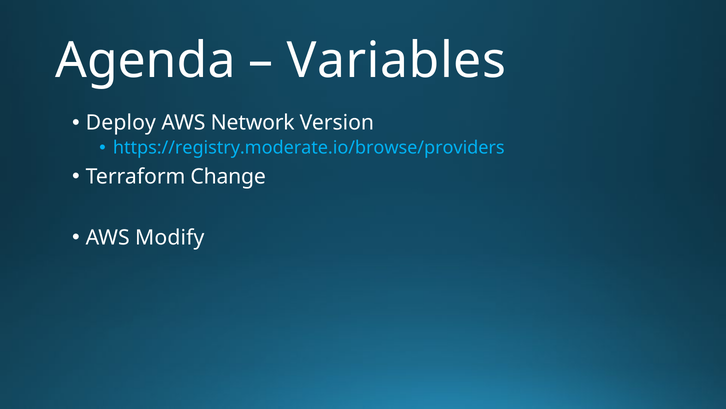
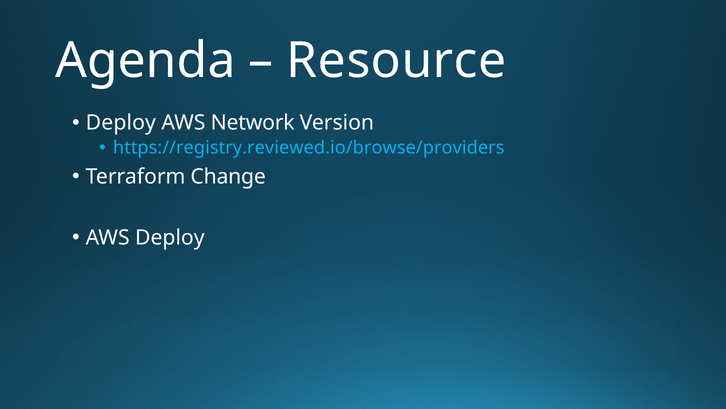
Variables: Variables -> Resource (396, 61)
https://registry.moderate.io/browse/providers: https://registry.moderate.io/browse/providers -> https://registry.reviewed.io/browse/providers (309, 148)
AWS Modify: Modify -> Deploy (170, 237)
